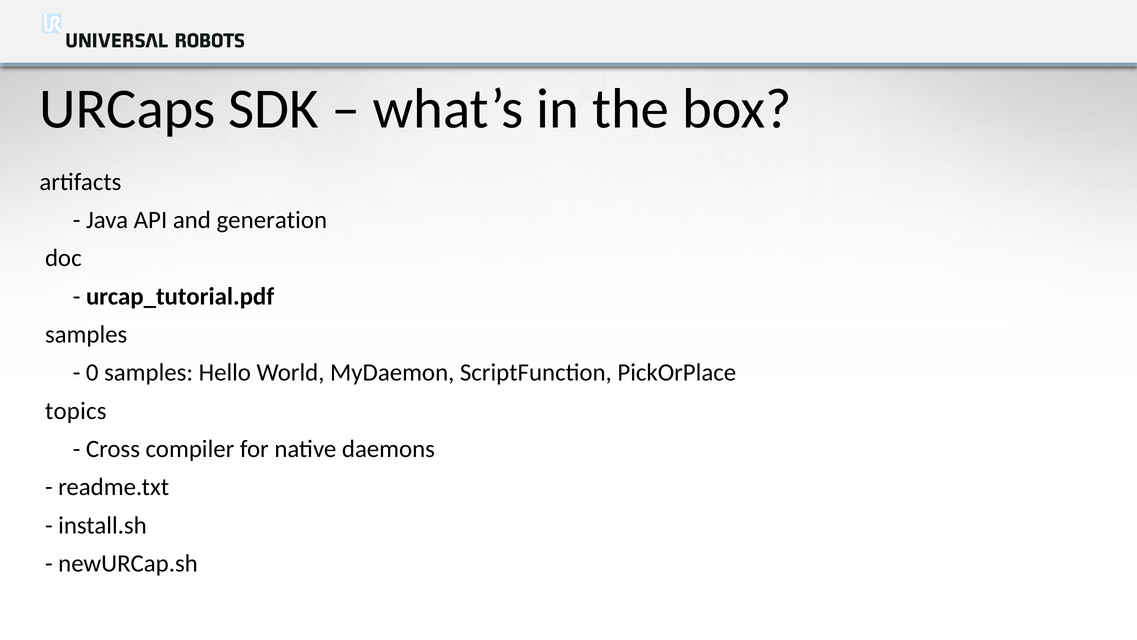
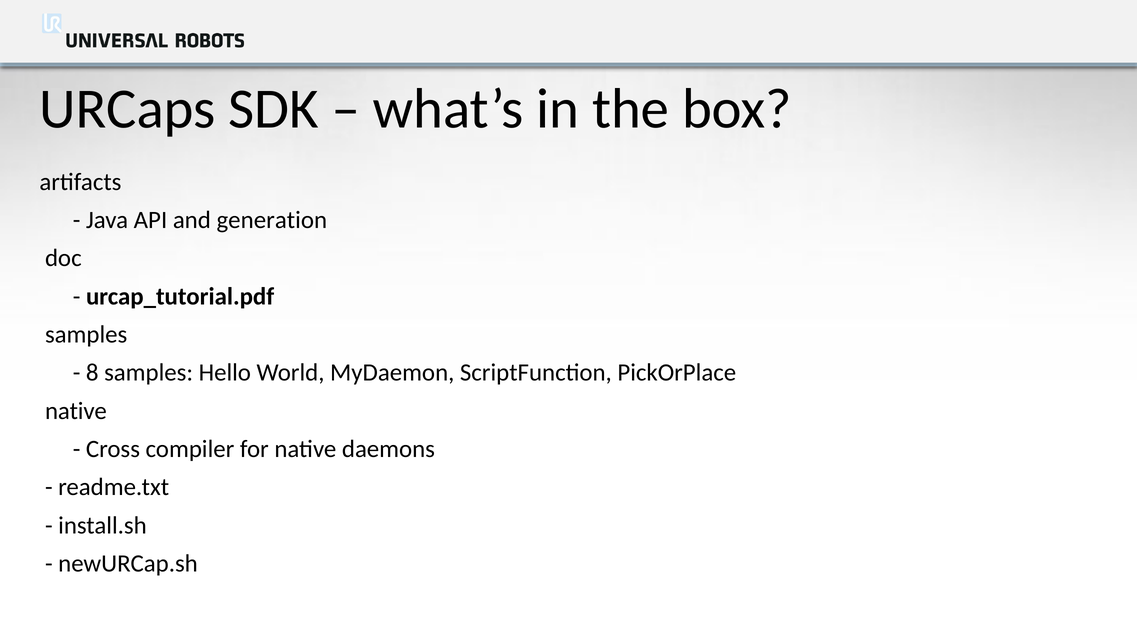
0: 0 -> 8 (92, 373)
topics: topics -> native (76, 411)
